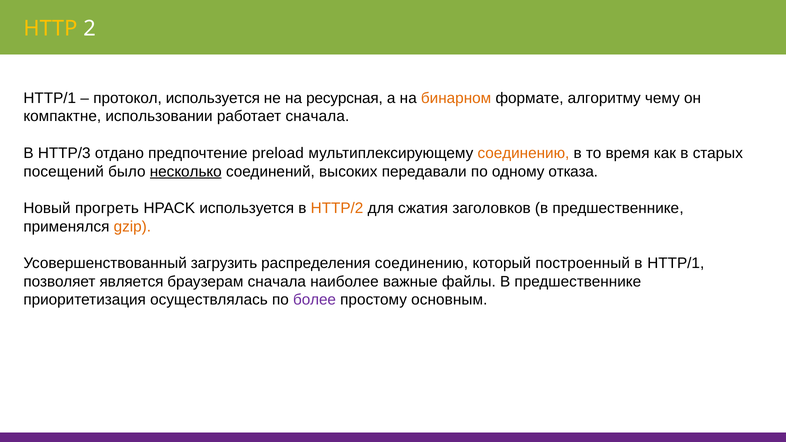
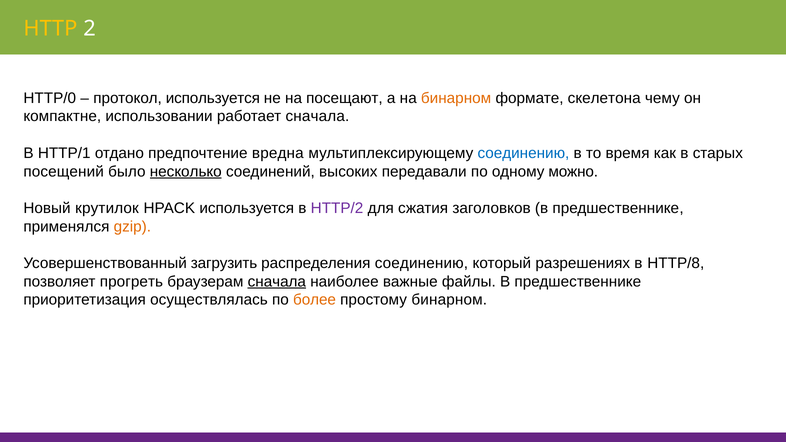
HTTP/1: HTTP/1 -> HTTP/0 (50, 98)
ресурсная: ресурсная -> посещают (344, 98)
алгоритму: алгоритму -> скелетона (604, 98)
HTTP/3: HTTP/3 -> HTTP/1 (64, 153)
preload: preload -> вредна (278, 153)
соединению colour: orange -> blue (523, 153)
отказа: отказа -> можно (573, 172)
прогреть: прогреть -> крутилок (107, 208)
HTTP/2 colour: orange -> purple (337, 208)
построенный: построенный -> разрешениях (583, 263)
в HTTP/1: HTTP/1 -> HTTP/8 (676, 263)
является: является -> прогреть (131, 282)
сначала underline: none -> present (277, 282)
более colour: purple -> orange (315, 300)
простому основным: основным -> бинарном (449, 300)
